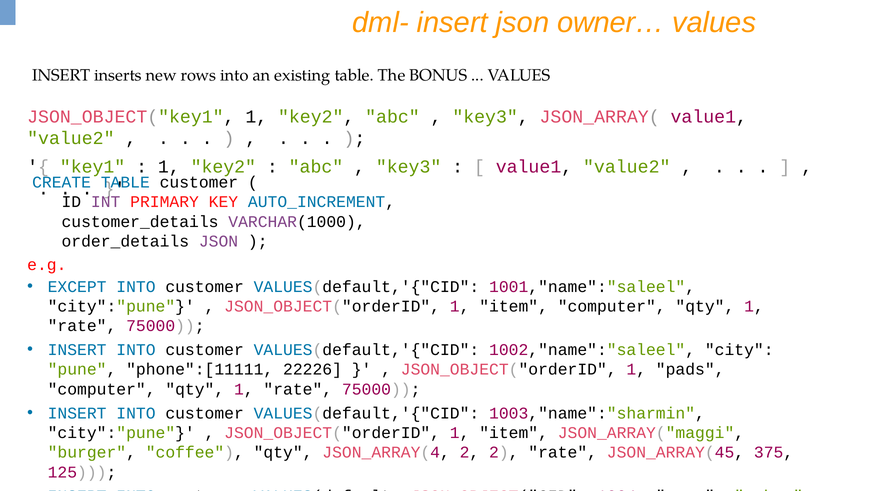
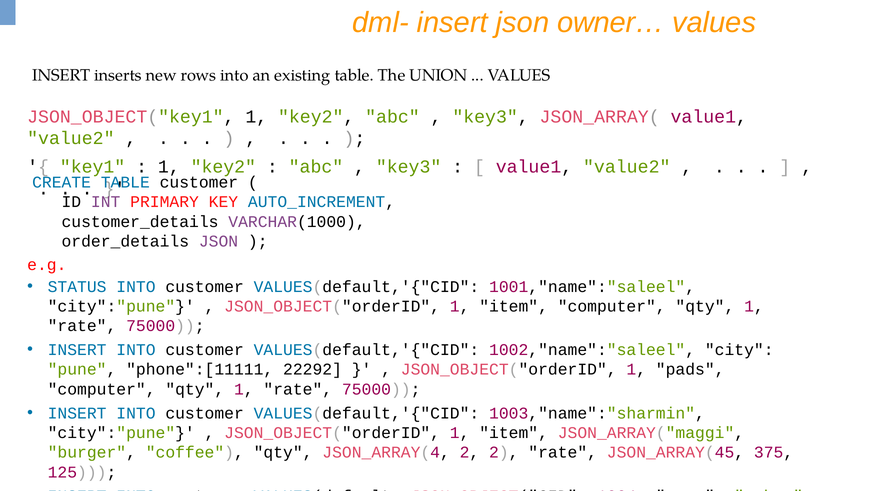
BONUS: BONUS -> UNION (438, 75)
EXCEPT: EXCEPT -> STATUS (77, 286)
22226: 22226 -> 22292 (313, 369)
